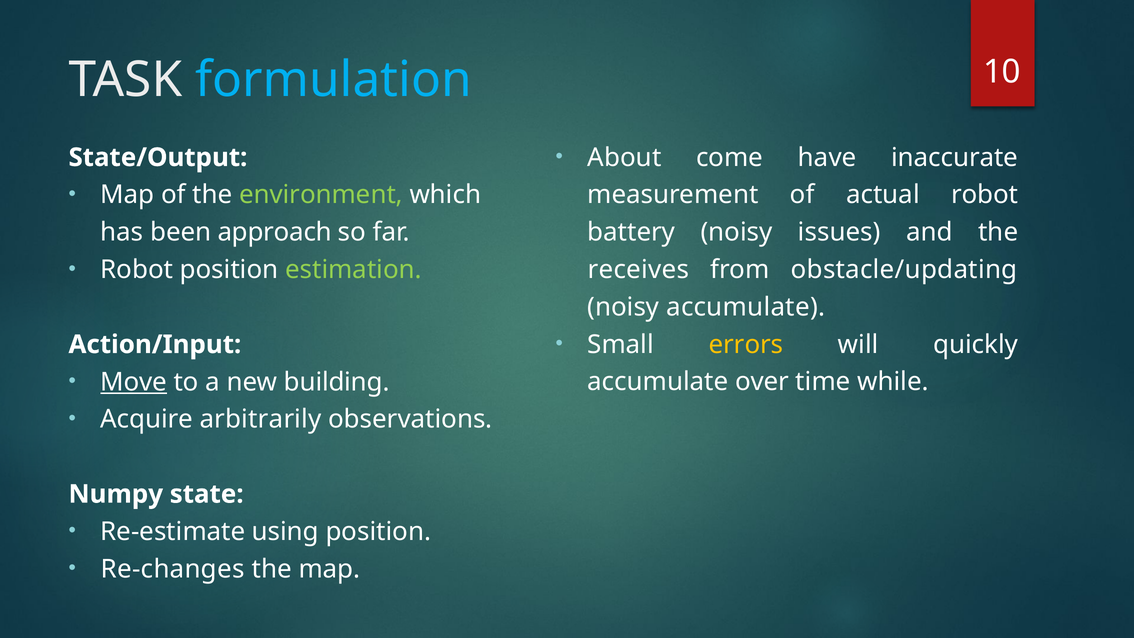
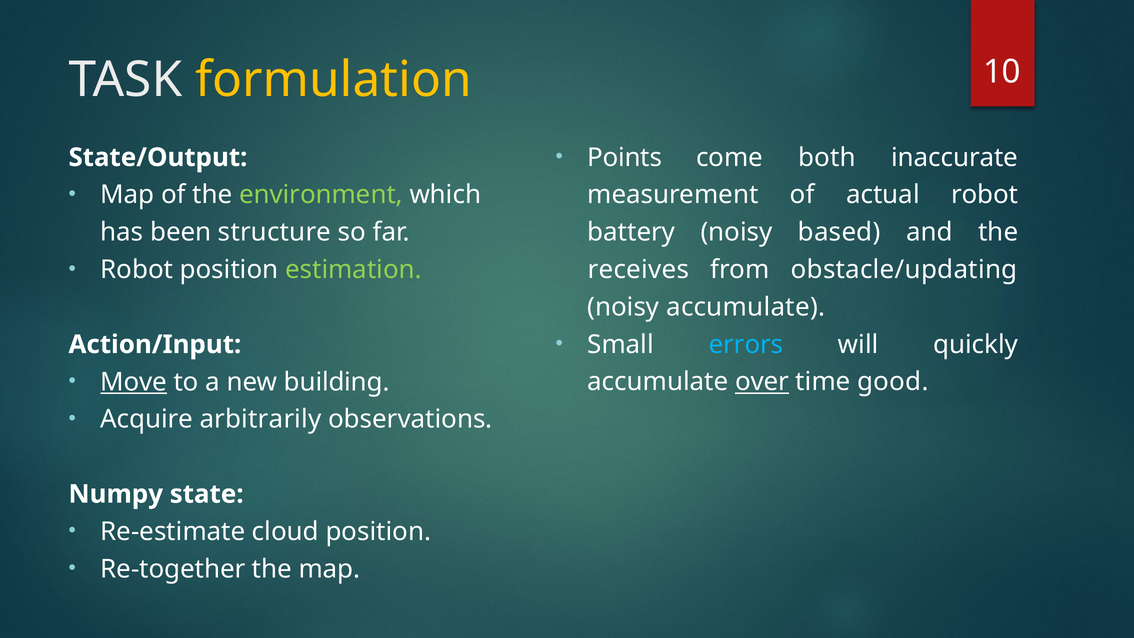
formulation colour: light blue -> yellow (333, 80)
About: About -> Points (625, 157)
have: have -> both (827, 157)
issues: issues -> based (839, 232)
approach: approach -> structure (275, 232)
errors colour: yellow -> light blue (746, 344)
over underline: none -> present (762, 382)
while: while -> good (893, 382)
using: using -> cloud (285, 531)
Re-changes: Re-changes -> Re-together (173, 569)
